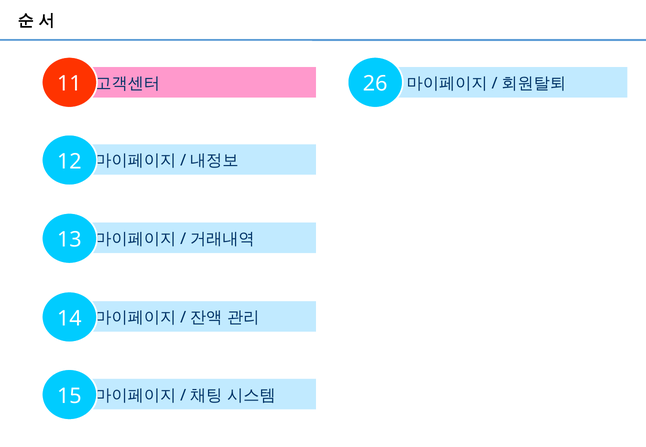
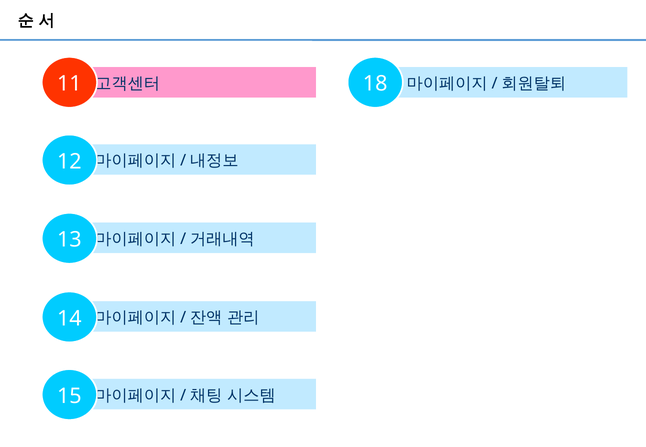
26: 26 -> 18 (375, 84)
